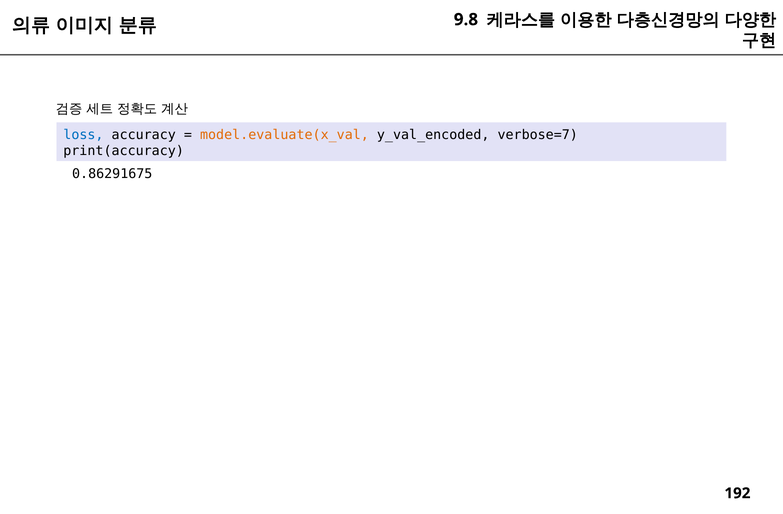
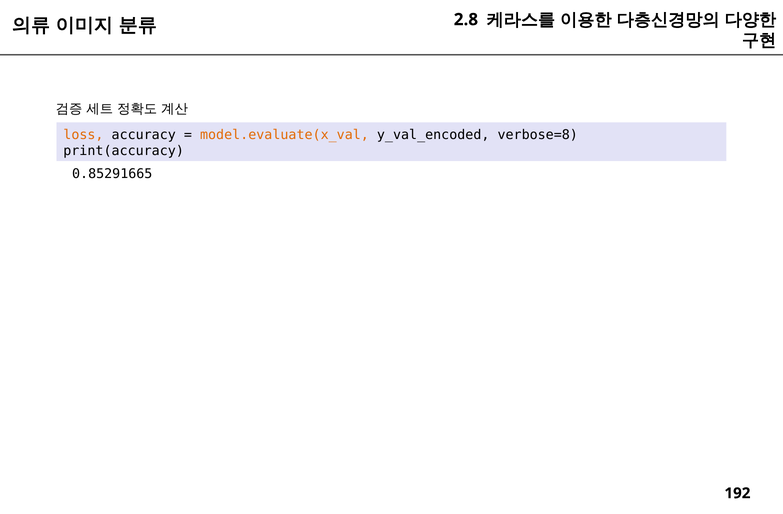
9.8: 9.8 -> 2.8 (466, 20)
loss colour: blue -> orange (83, 135)
verbose=7: verbose=7 -> verbose=8 (538, 135)
0.86291675: 0.86291675 -> 0.85291665 (112, 174)
